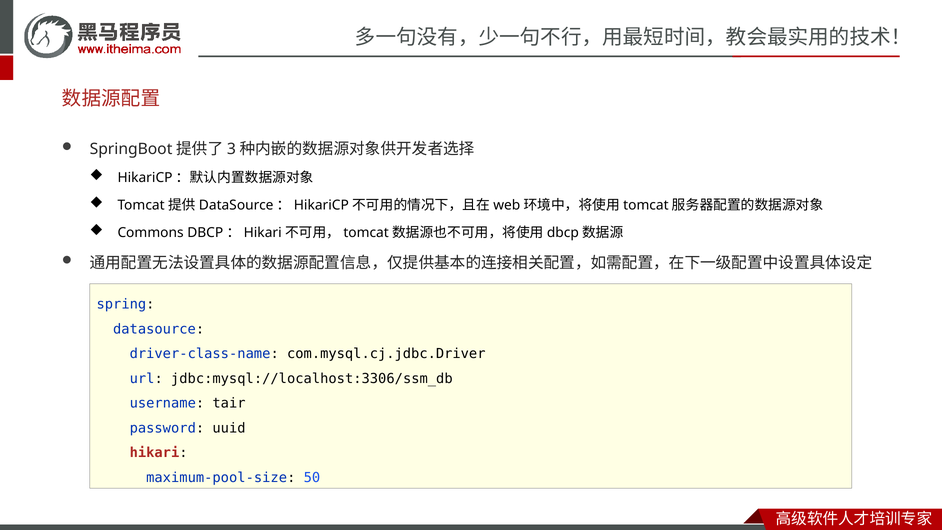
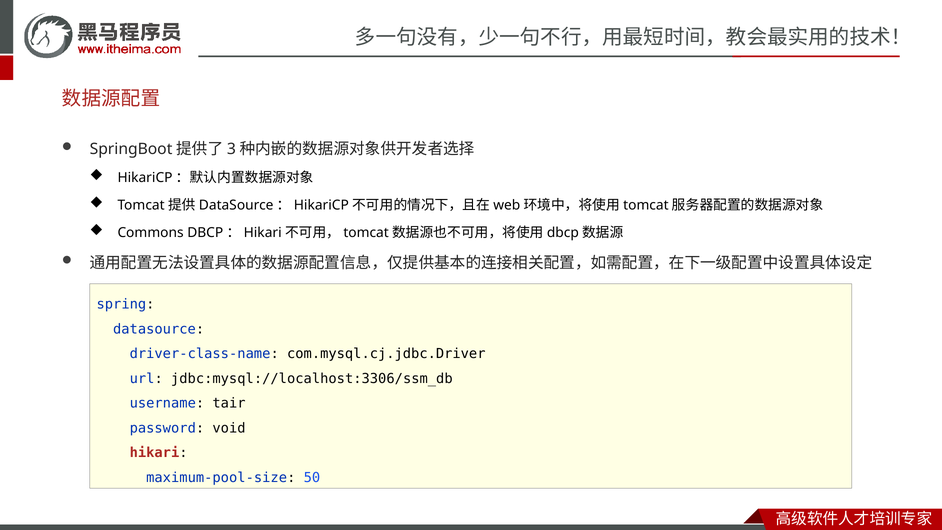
uuid: uuid -> void (229, 428)
